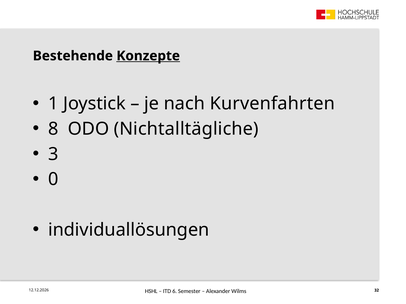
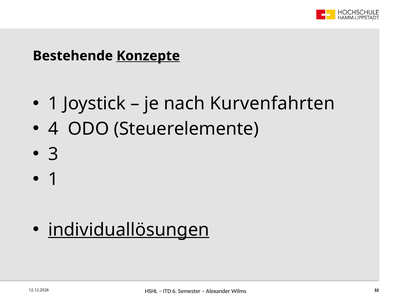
8: 8 -> 4 (53, 129)
Nichtalltägliche: Nichtalltägliche -> Steuerelemente (186, 129)
0: 0 -> 1 (53, 180)
individuallösungen underline: none -> present (129, 230)
